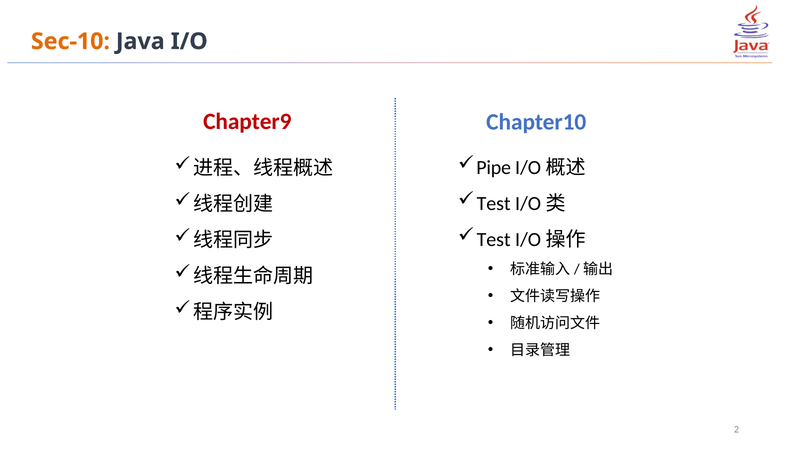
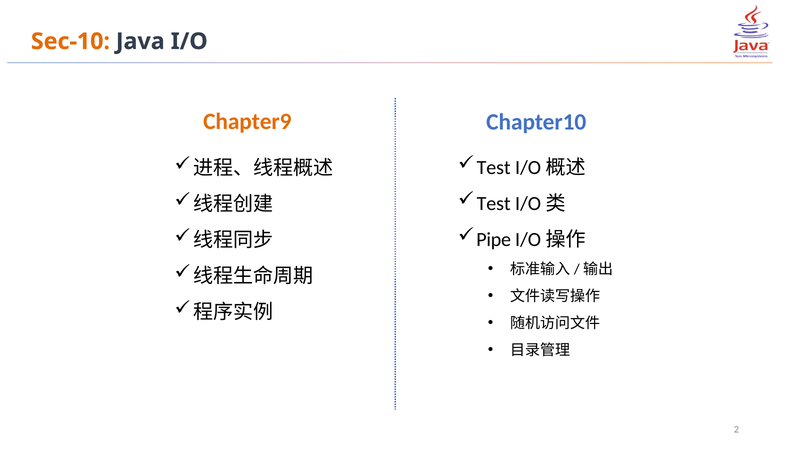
Chapter9 colour: red -> orange (247, 122)
Pipe: Pipe -> Test (494, 168)
Test: Test -> Pipe (494, 240)
